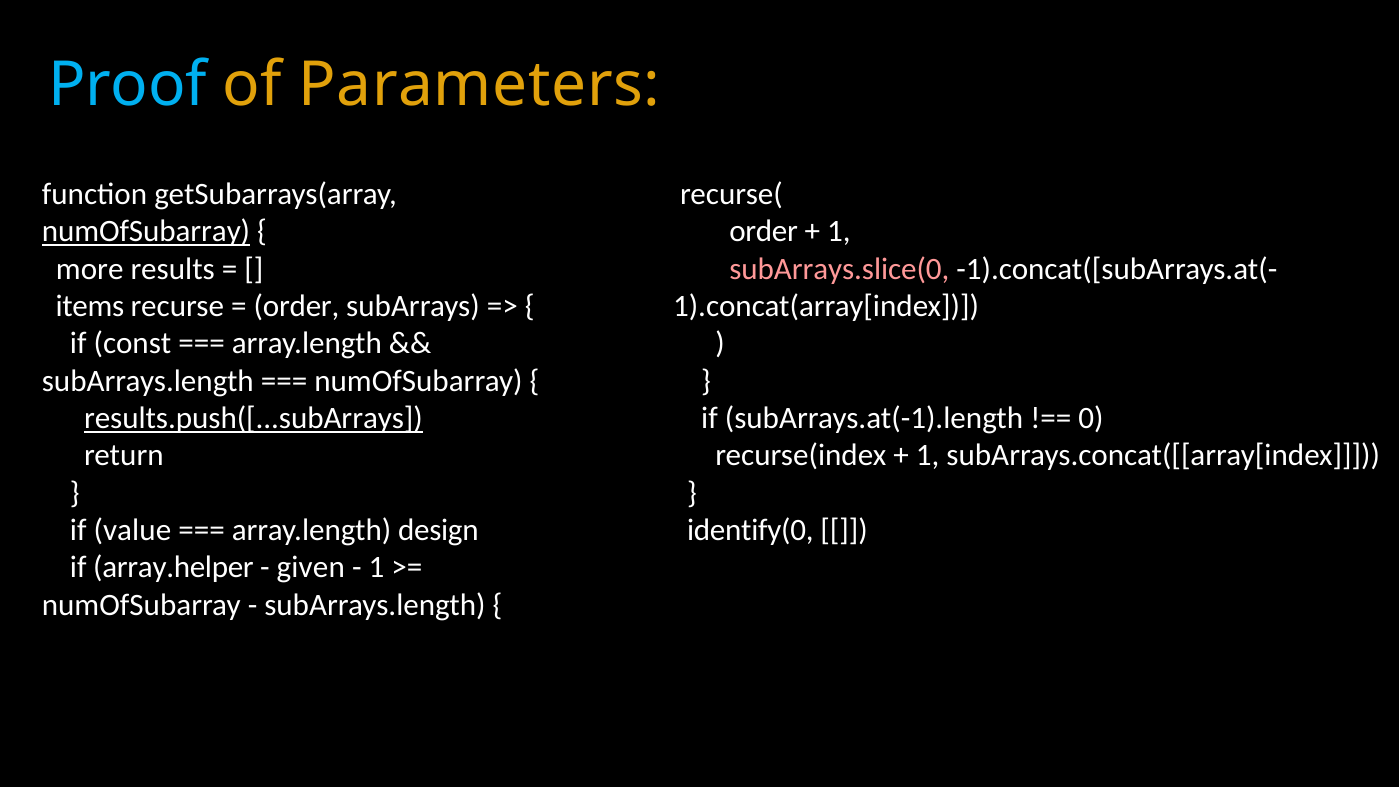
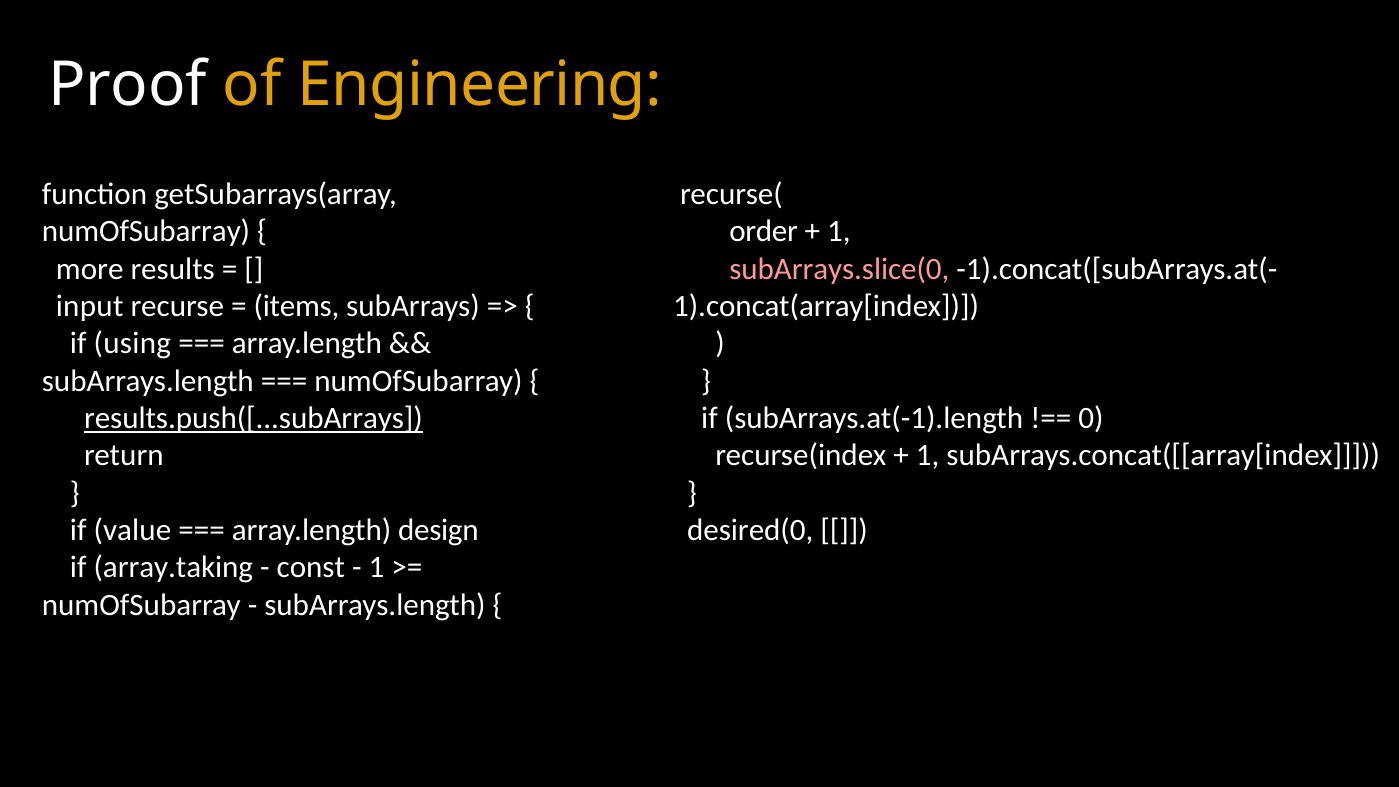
Proof colour: light blue -> white (127, 85)
Parameters: Parameters -> Engineering (480, 85)
numOfSubarray underline: present -> none (146, 232)
items: items -> input (90, 306)
order: order -> items (297, 306)
const: const -> using (132, 344)
identify(0: identify(0 -> desired(0 (750, 530)
array.helper: array.helper -> array.taking (173, 567)
given: given -> const (311, 567)
